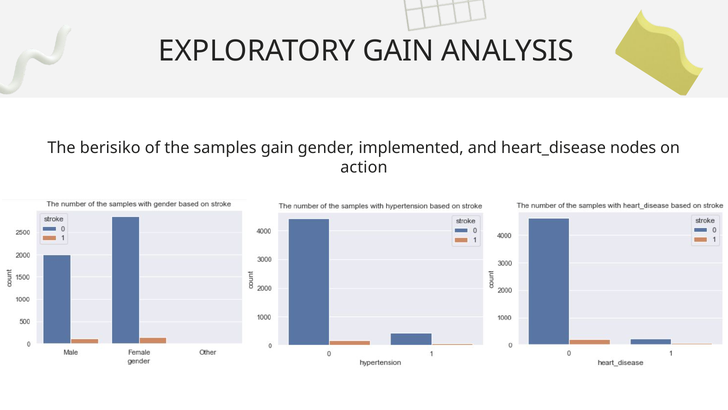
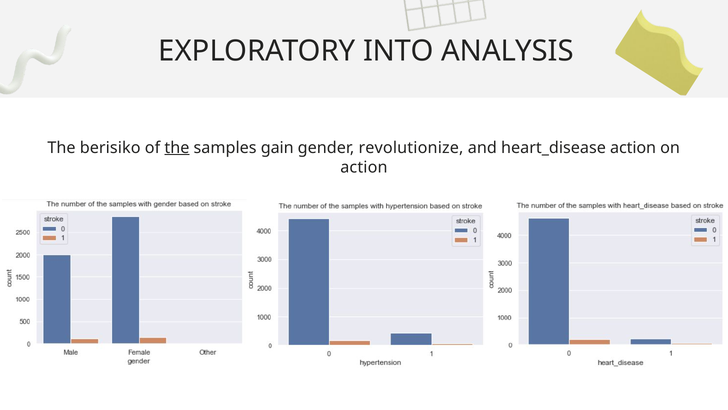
EXPLORATORY GAIN: GAIN -> INTO (398, 51)
the underline: none -> present (177, 148)
implemented: implemented -> revolutionize (411, 148)
heart_disease nodes: nodes -> action (633, 148)
